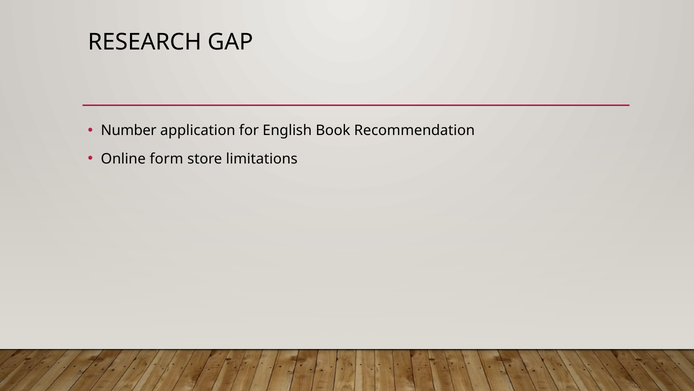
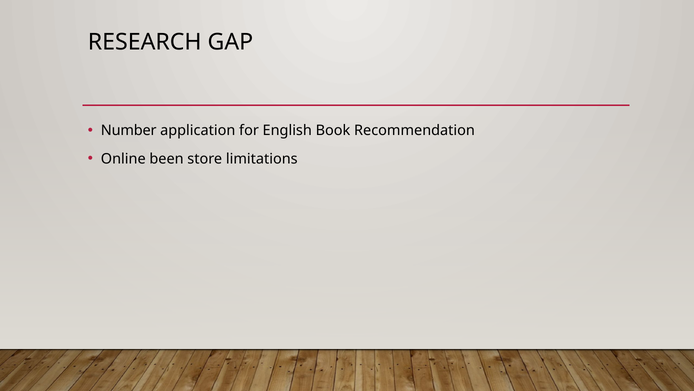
form: form -> been (167, 159)
